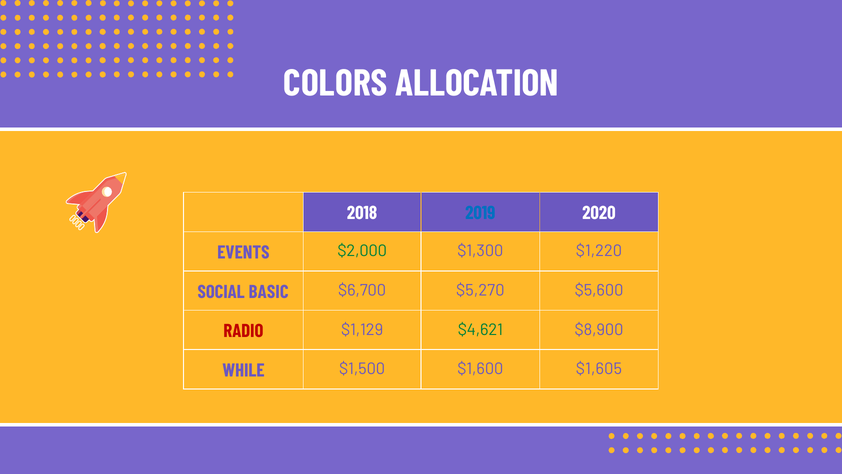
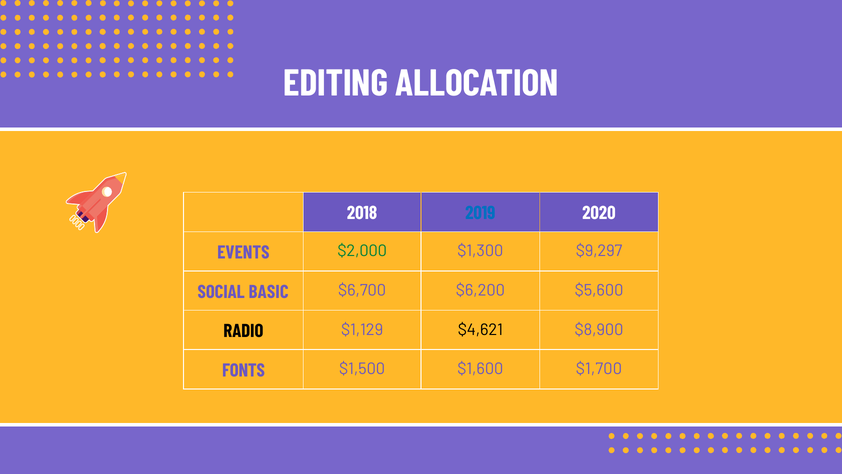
COLORS: COLORS -> EDITING (336, 83)
$1,220: $1,220 -> $9,297 (599, 251)
$5,270: $5,270 -> $6,200 (480, 290)
RADIO colour: red -> black (243, 331)
$4,621 colour: green -> black (480, 329)
WHILE: WHILE -> FONTS (244, 370)
$1,605: $1,605 -> $1,700 (599, 369)
